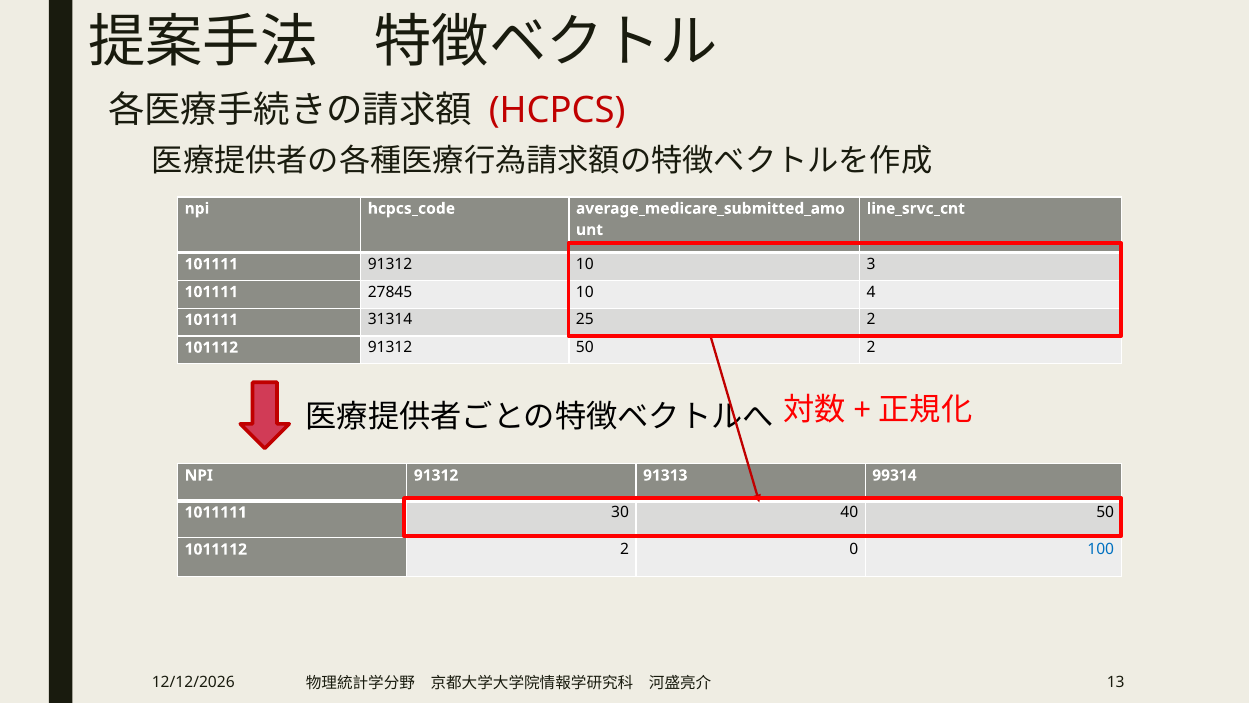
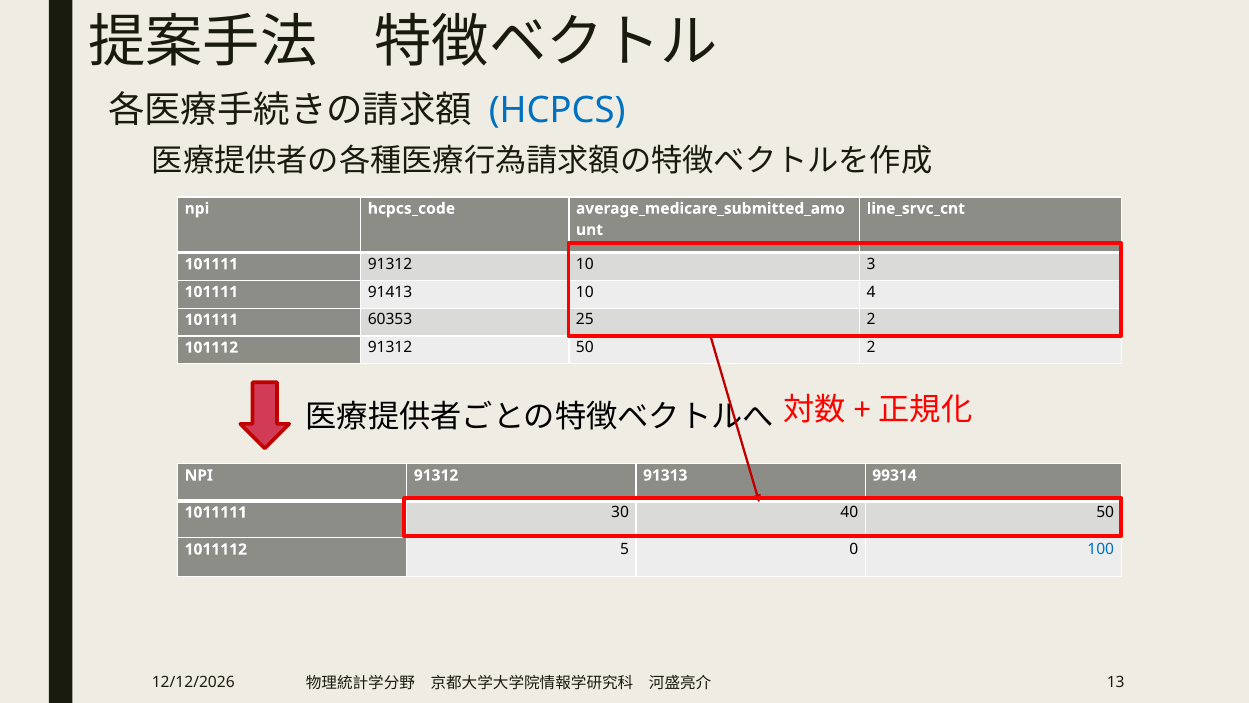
HCPCS colour: red -> blue (557, 110)
27845: 27845 -> 91413 (390, 292)
31314: 31314 -> 60353 (390, 320)
1011112 2: 2 -> 5 (625, 549)
